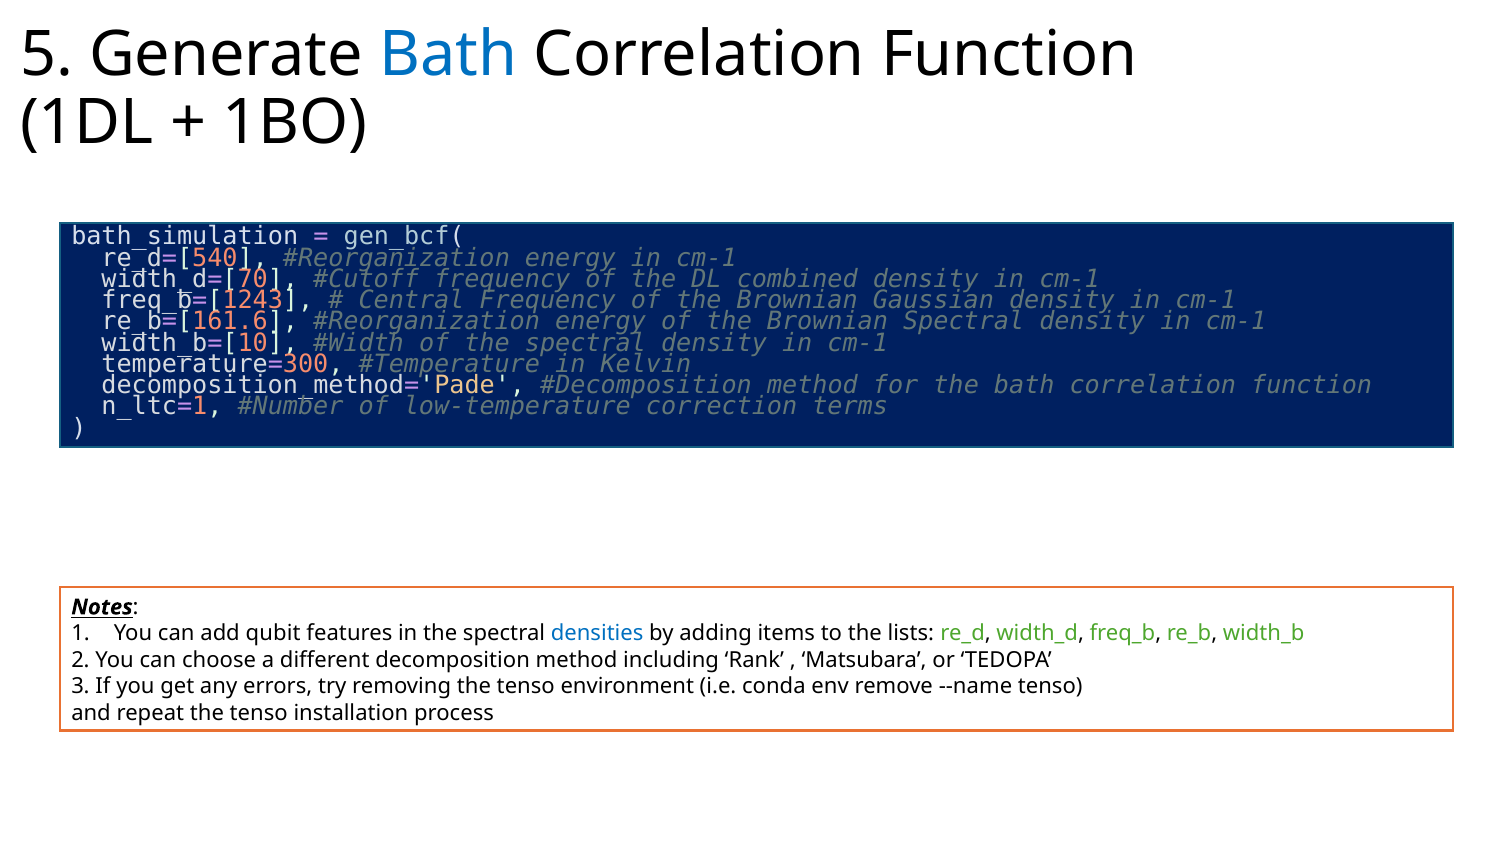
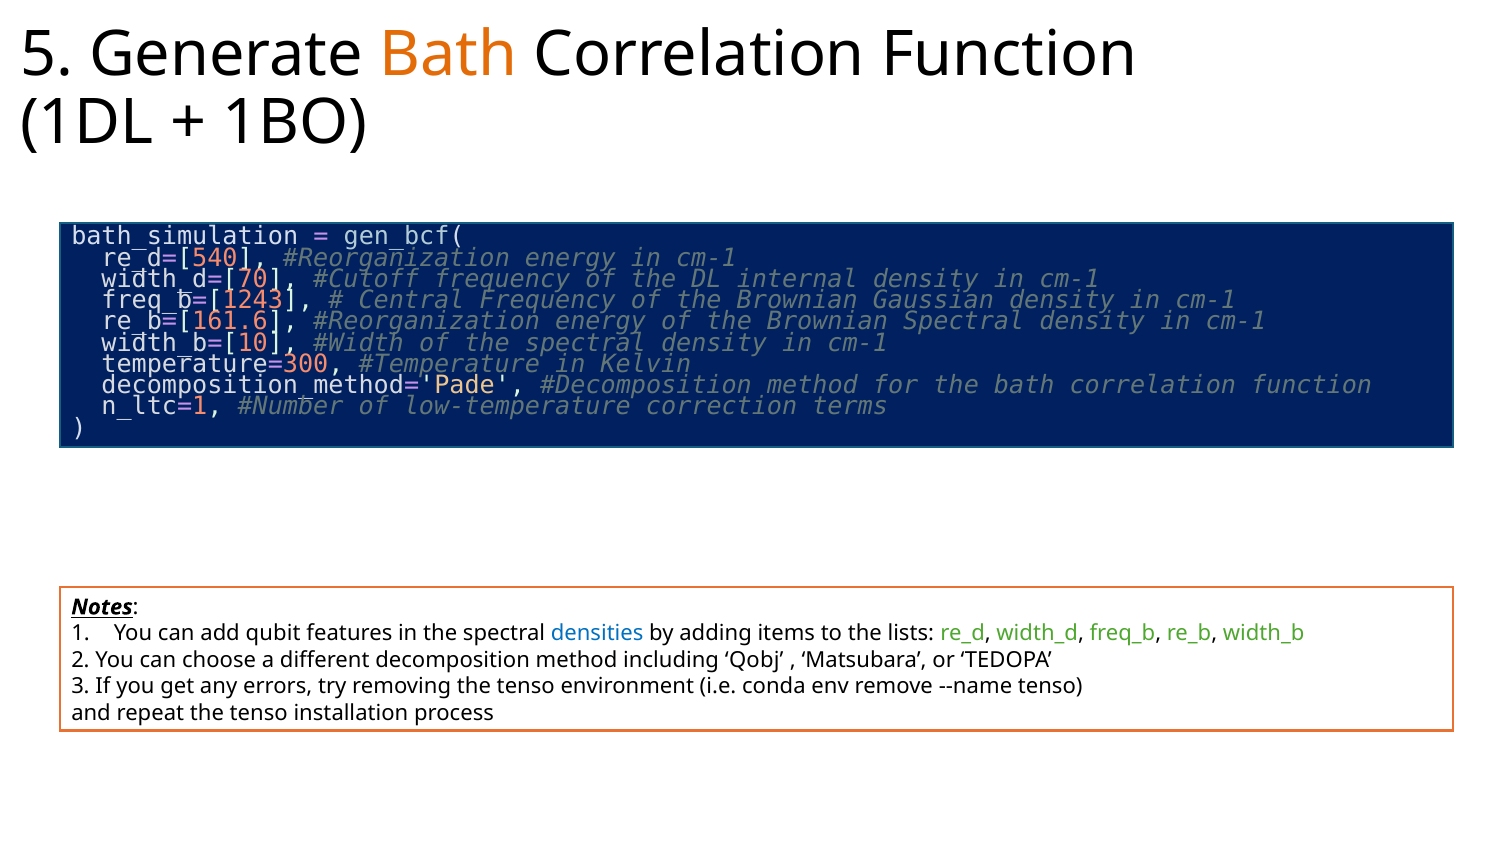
Bath colour: blue -> orange (448, 55)
combined: combined -> internal (797, 279)
Rank: Rank -> Qobj (754, 660)
